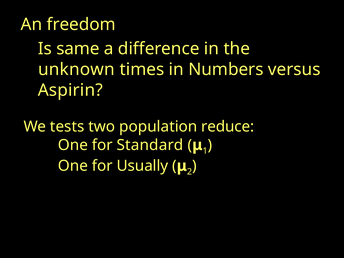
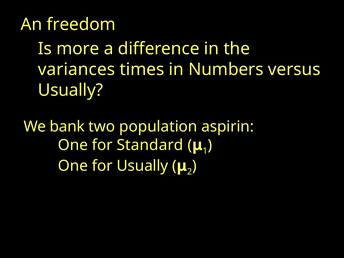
same: same -> more (78, 49)
unknown: unknown -> variances (76, 69)
Aspirin: Aspirin -> Usually (70, 90)
tests: tests -> bank (67, 127)
reduce: reduce -> aspirin (228, 127)
